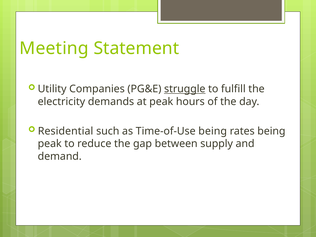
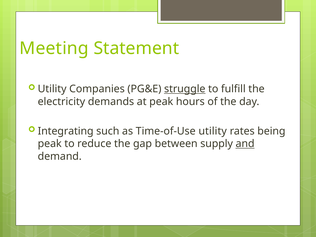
Residential: Residential -> Integrating (66, 131)
Time-of-Use being: being -> utility (213, 131)
and underline: none -> present (245, 144)
